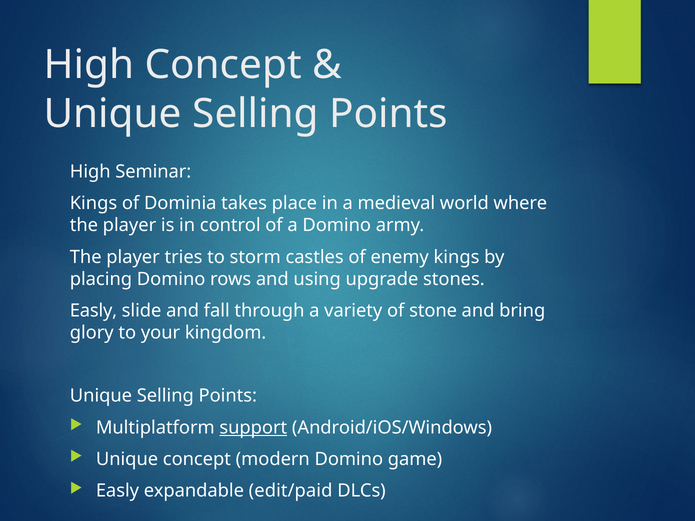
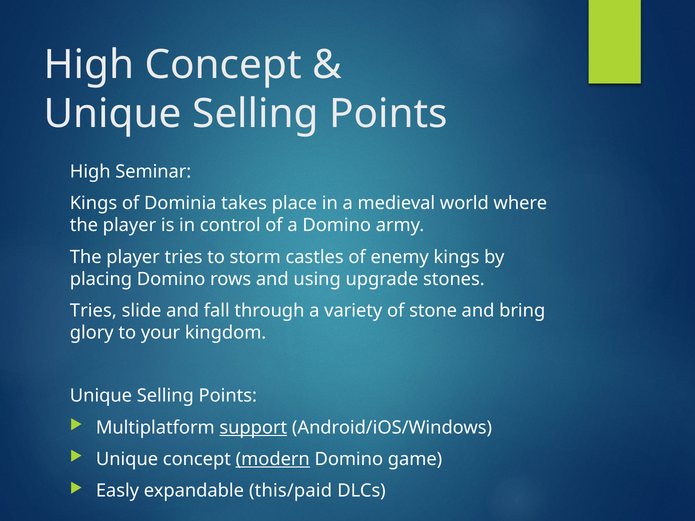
Easly: Easly -> Tries (93, 311)
modern underline: none -> present (273, 459)
edit/paid: edit/paid -> this/paid (291, 491)
